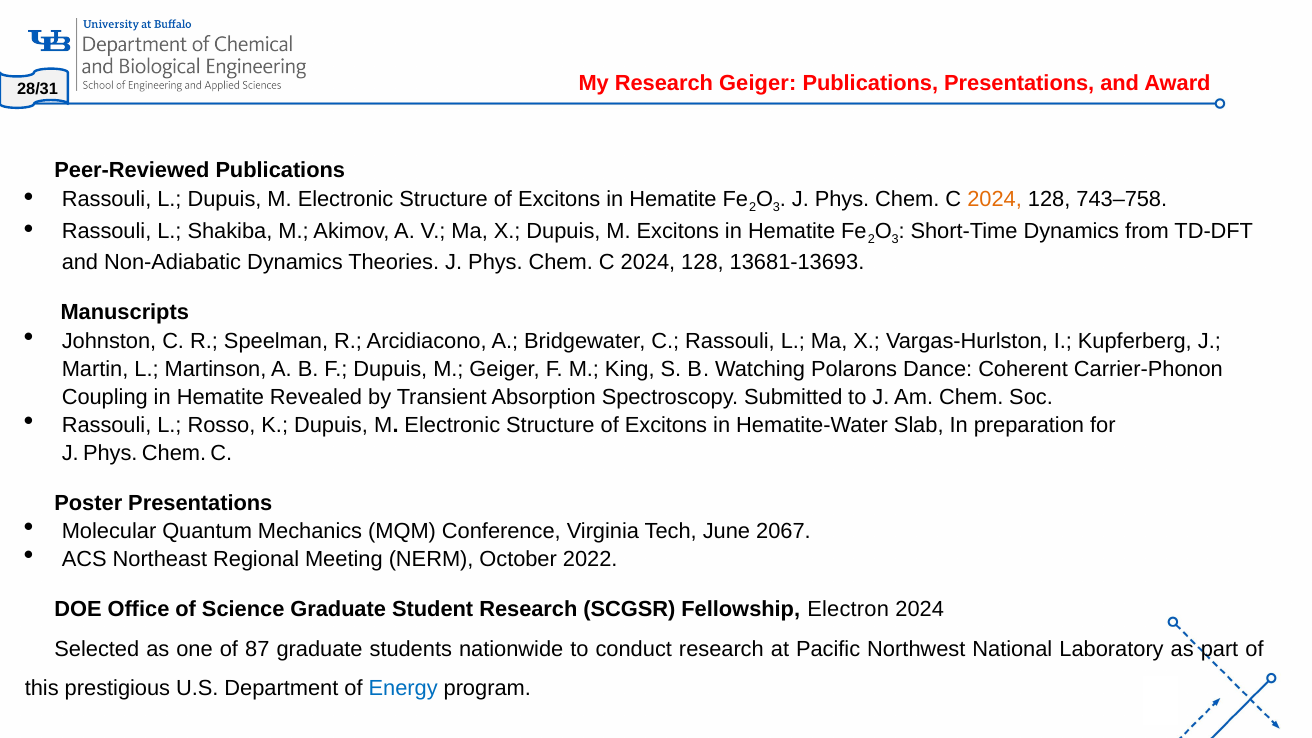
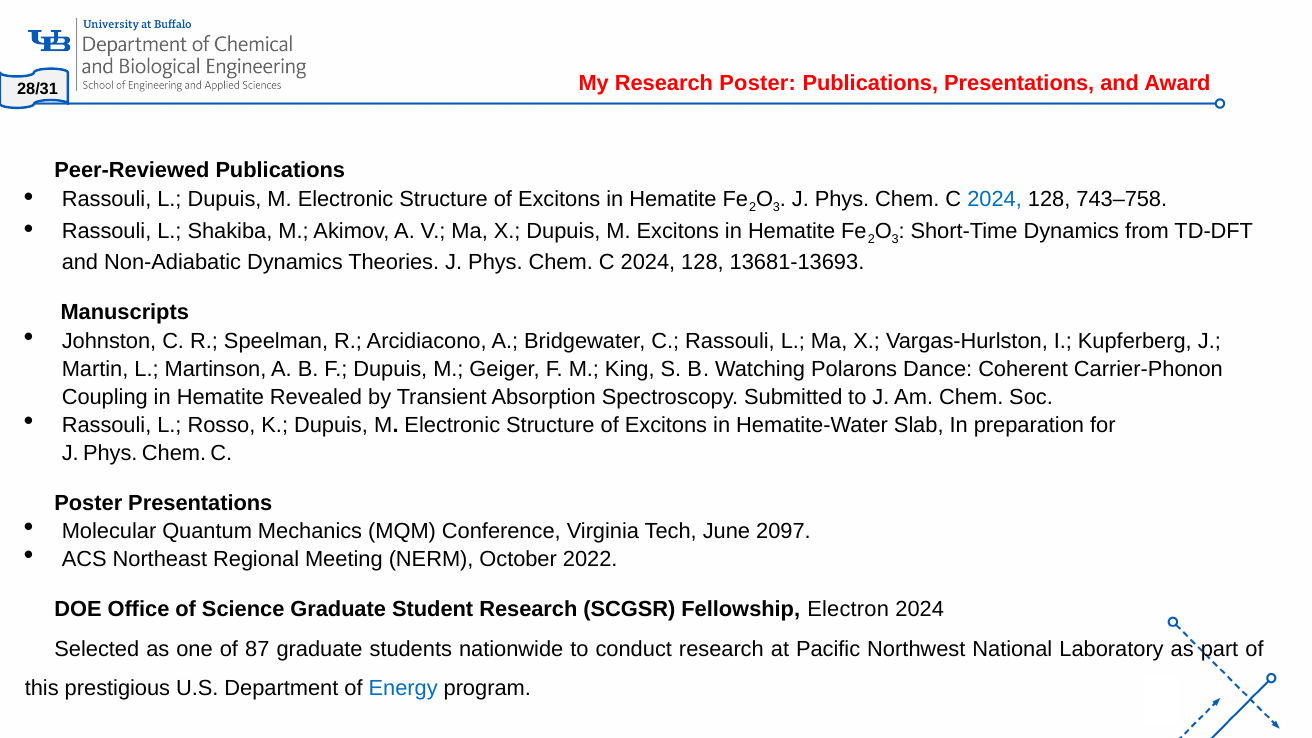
Research Geiger: Geiger -> Poster (758, 83)
2024 colour: orange -> blue (995, 199)
2067: 2067 -> 2097 (783, 531)
